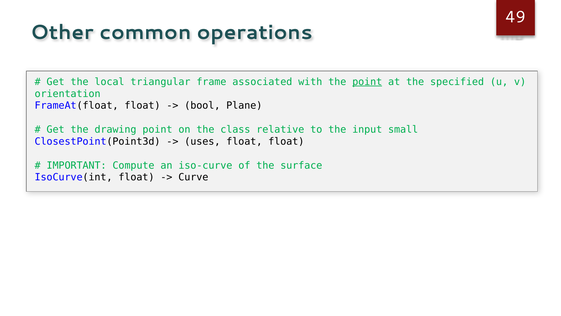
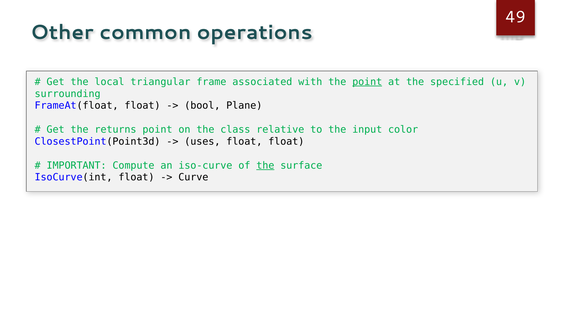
orientation: orientation -> surrounding (68, 94)
drawing: drawing -> returns (115, 129)
small: small -> color (403, 129)
the underline: none -> present (265, 165)
